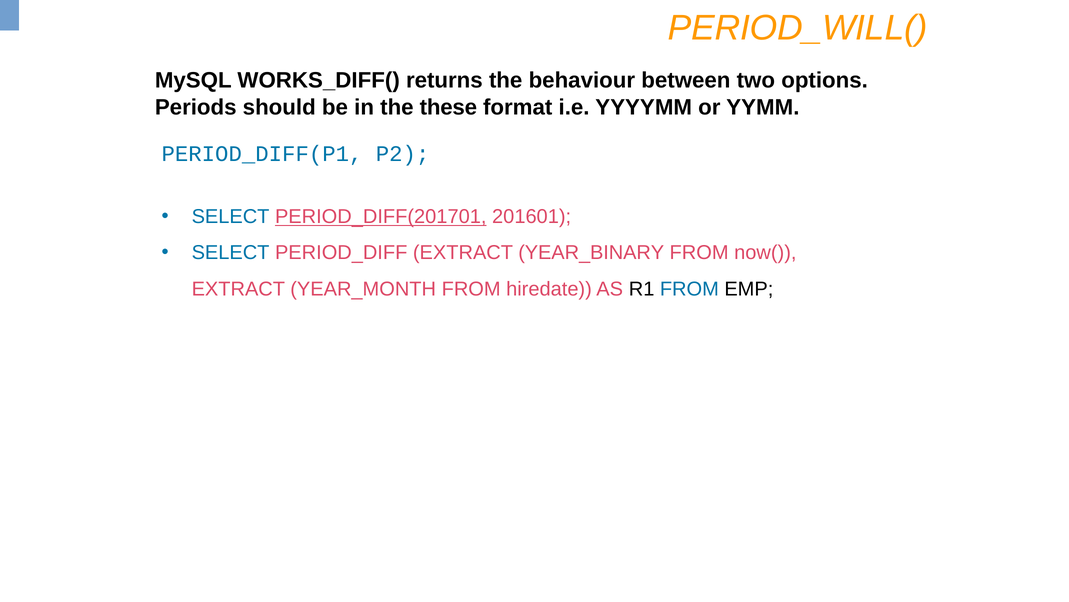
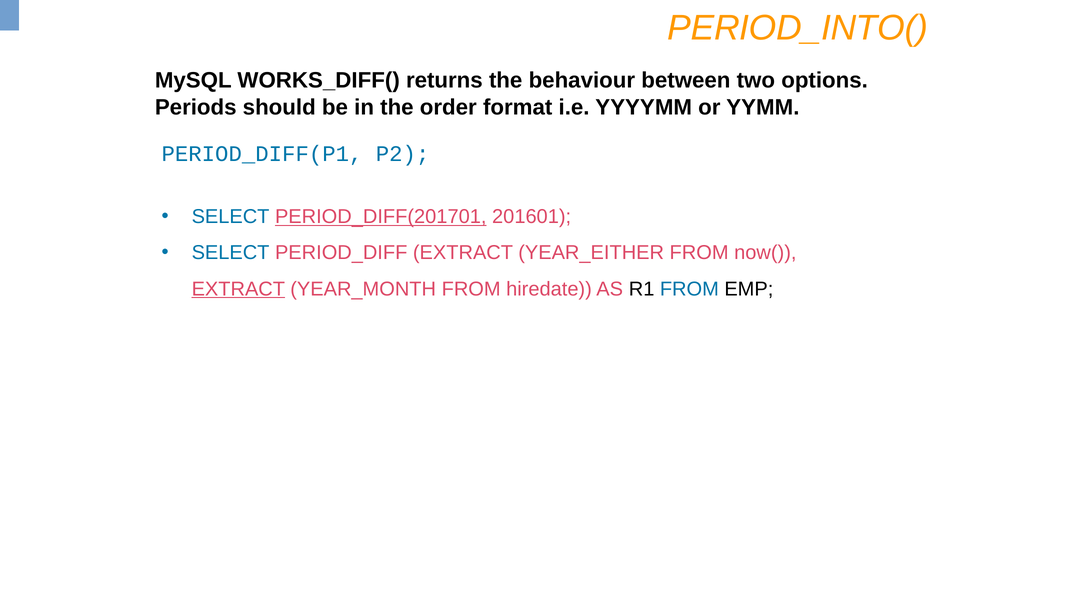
PERIOD_WILL(: PERIOD_WILL( -> PERIOD_INTO( (798, 28)
these: these -> order (448, 107)
YEAR_BINARY: YEAR_BINARY -> YEAR_EITHER (591, 253)
EXTRACT underline: none -> present (238, 289)
